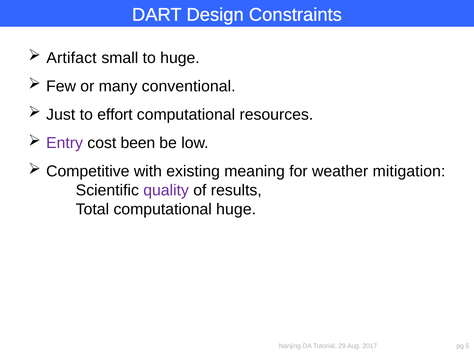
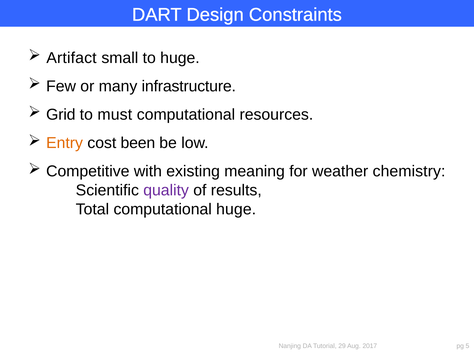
conventional: conventional -> infrastructure (189, 86)
Just: Just -> Grid (61, 115)
effort: effort -> must (115, 115)
Entry colour: purple -> orange (65, 143)
mitigation: mitigation -> chemistry (409, 172)
